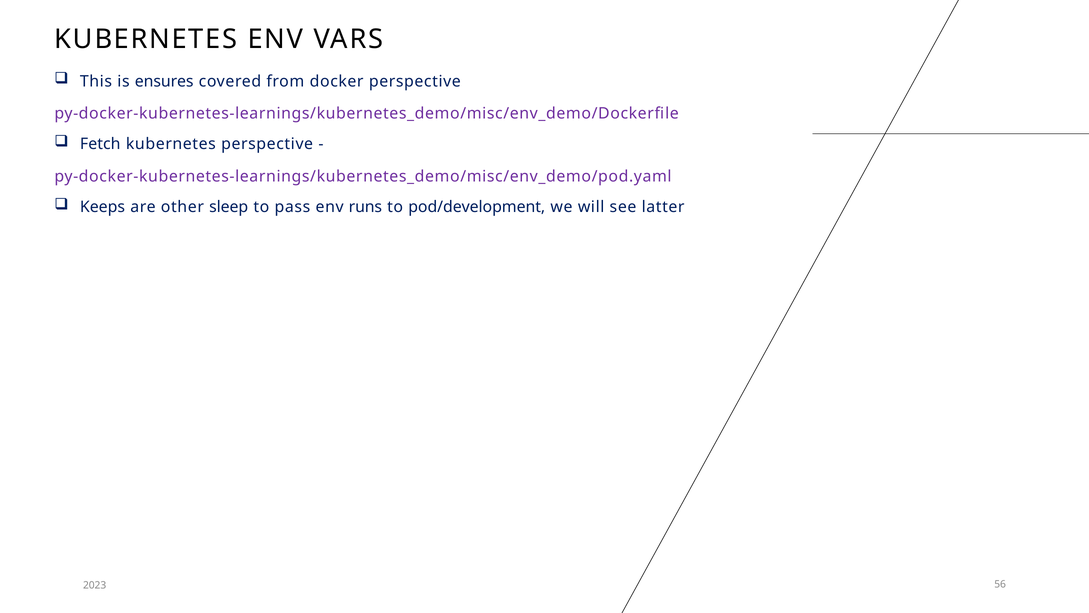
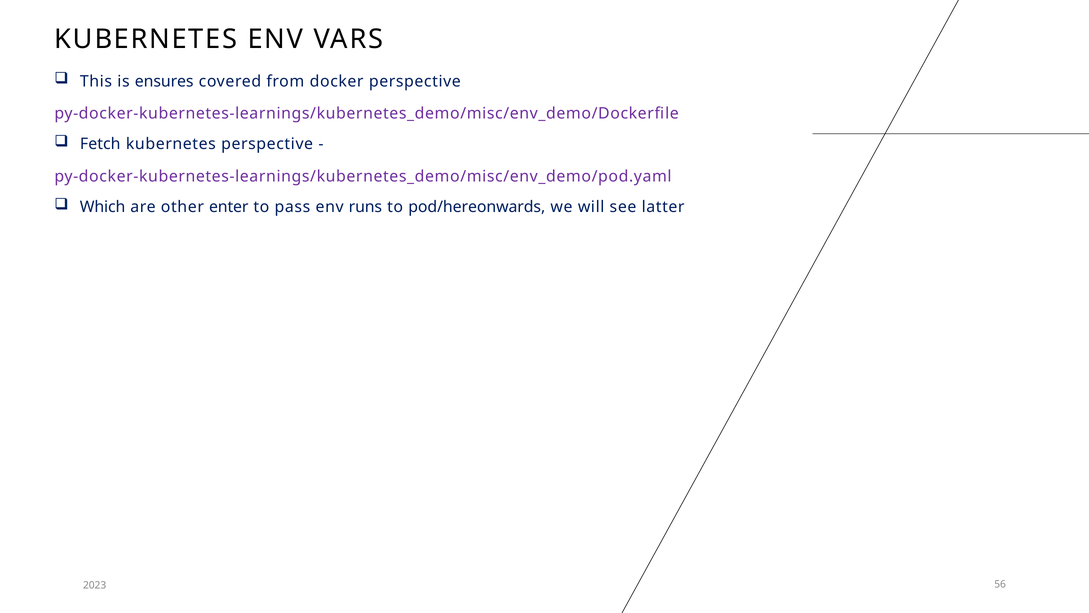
Keeps: Keeps -> Which (103, 207)
sleep: sleep -> enter (229, 207)
pod/development: pod/development -> pod/hereonwards (477, 207)
